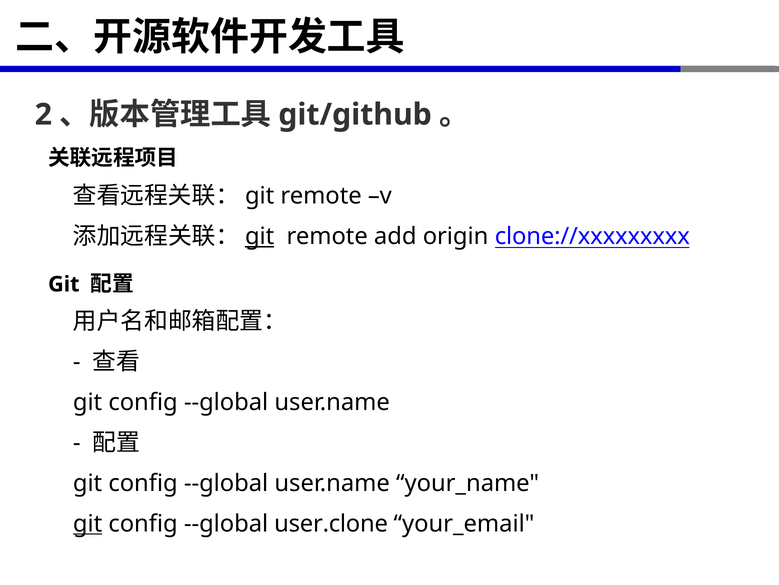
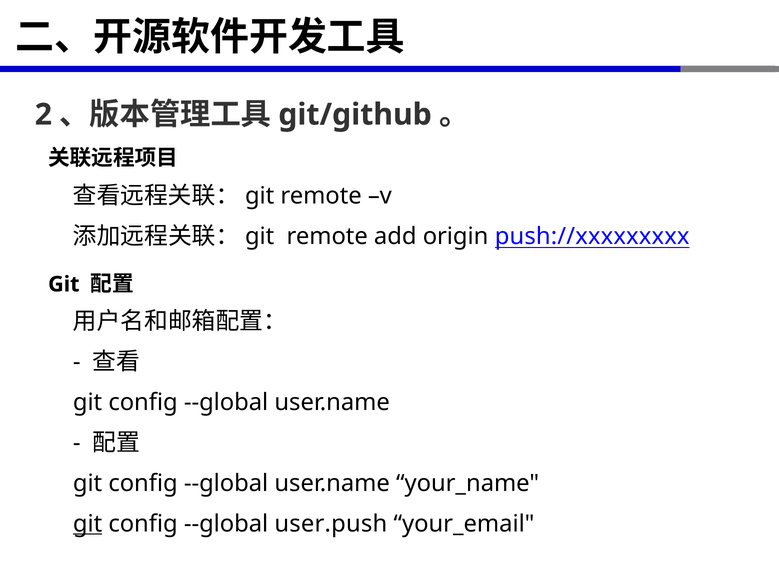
git underline: present -> none (260, 236)
clone://xxxxxxxxx: clone://xxxxxxxxx -> push://xxxxxxxxx (592, 236)
user.clone: user.clone -> user.push (331, 523)
